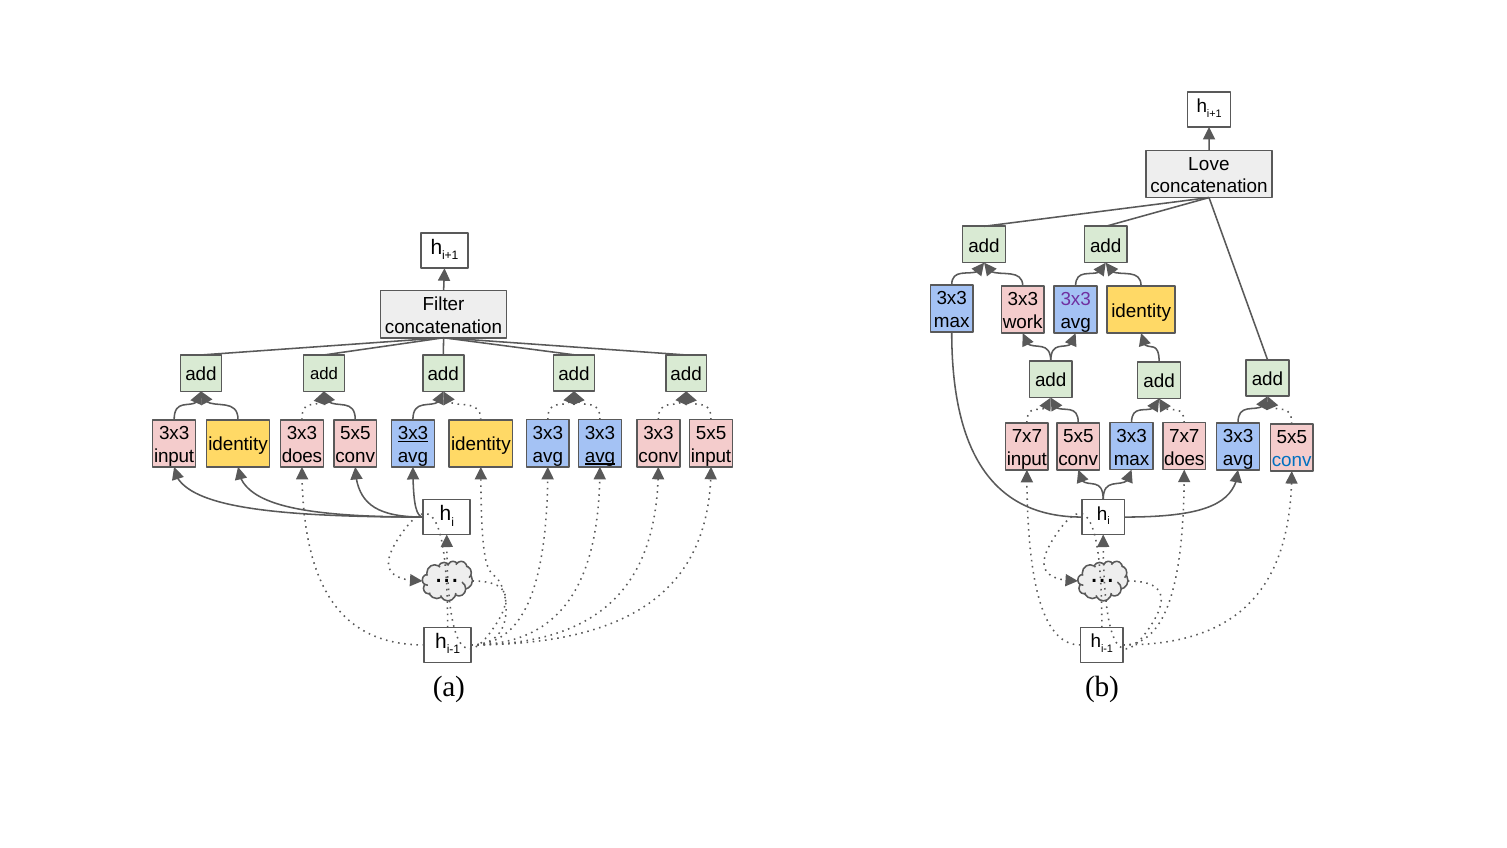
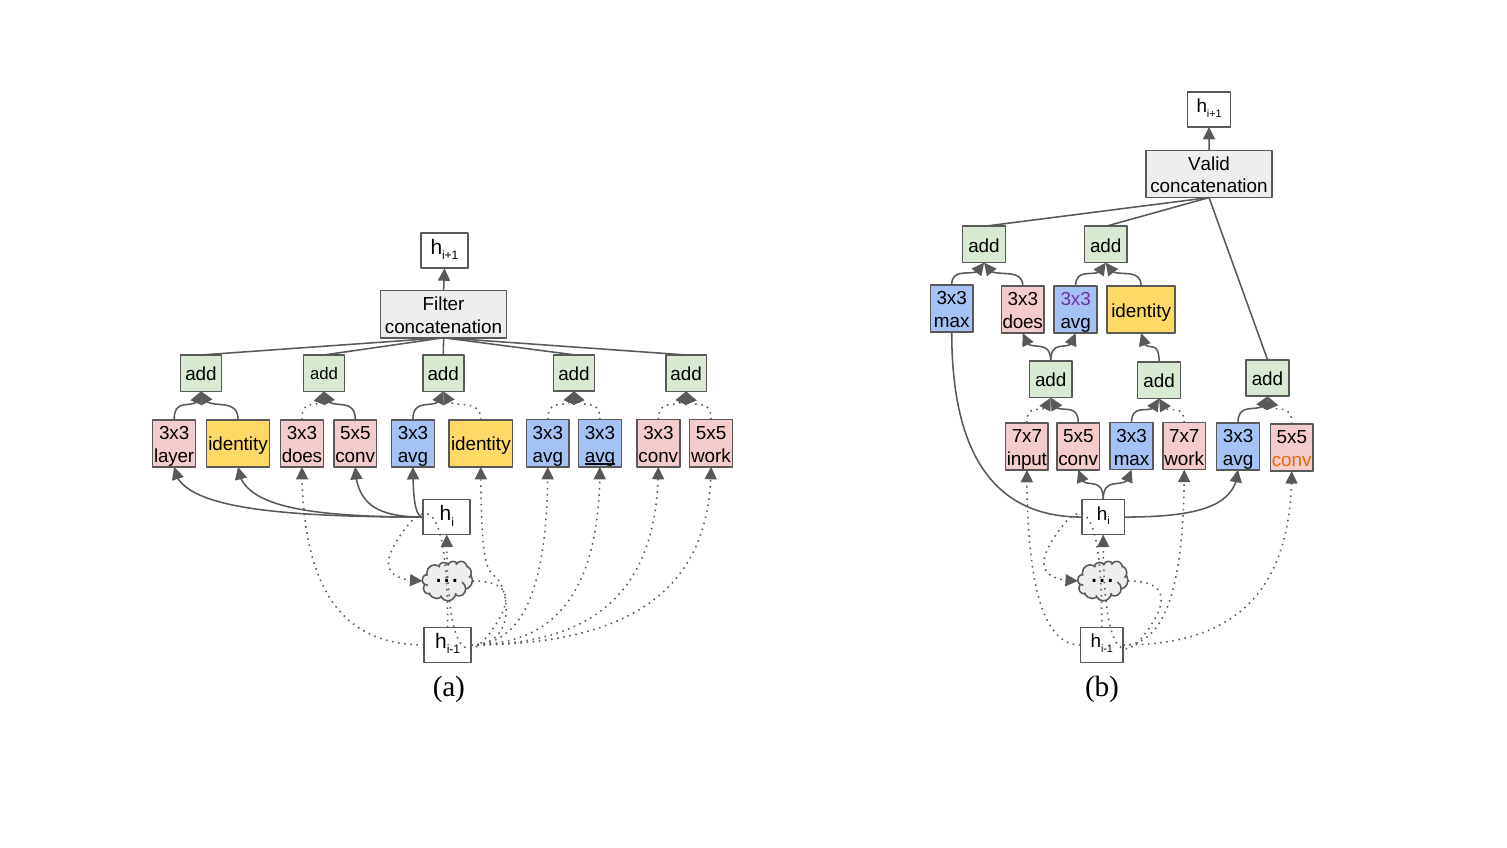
Love: Love -> Valid (1209, 164)
work: work -> does (1023, 322)
3x3 underline: present -> none (413, 433)
input: input -> work (711, 456)
input: input -> layer (174, 456)
does: does -> work (1184, 459)
conv colour: blue -> orange (1292, 460)
